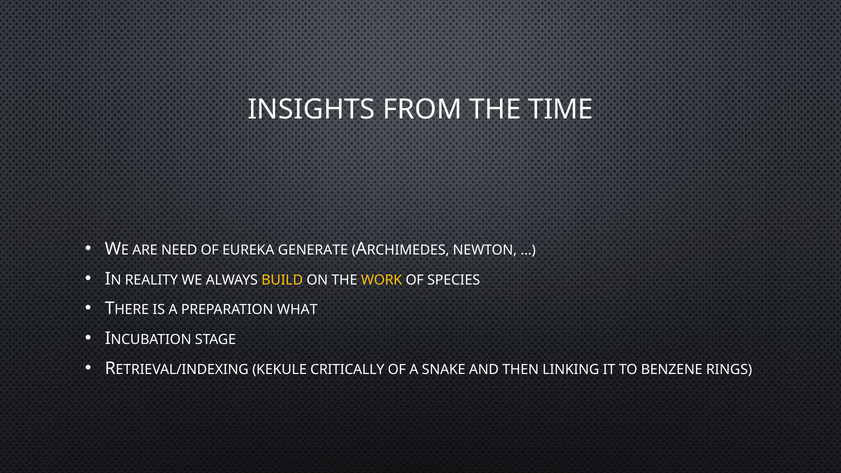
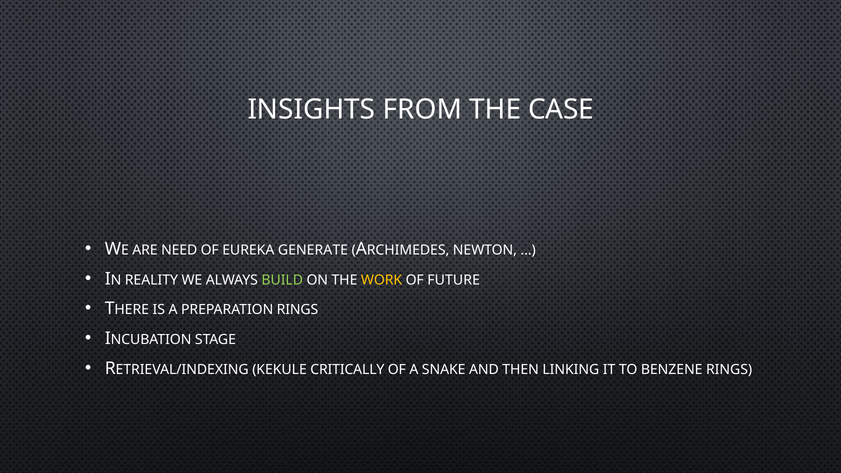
TIME: TIME -> CASE (561, 110)
BUILD colour: yellow -> light green (282, 280)
SPECIES: SPECIES -> FUTURE (454, 280)
PREPARATION WHAT: WHAT -> RINGS (297, 310)
